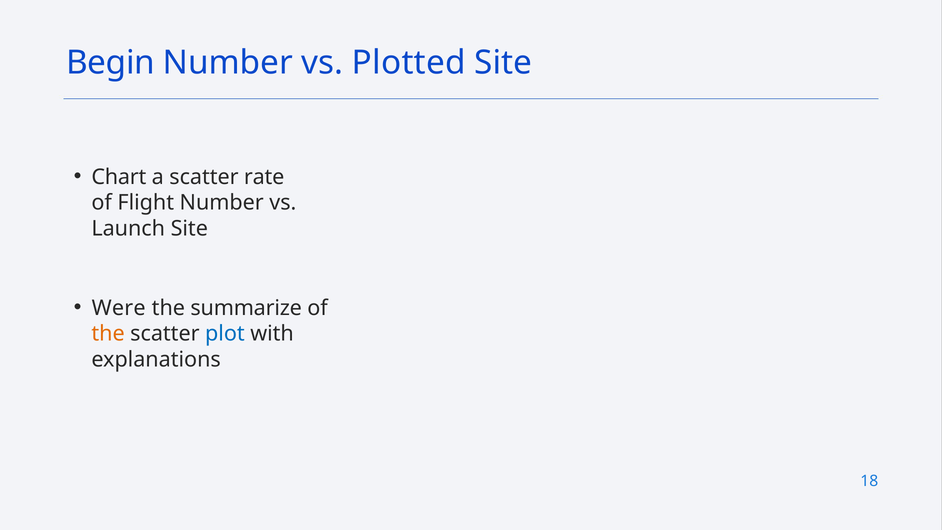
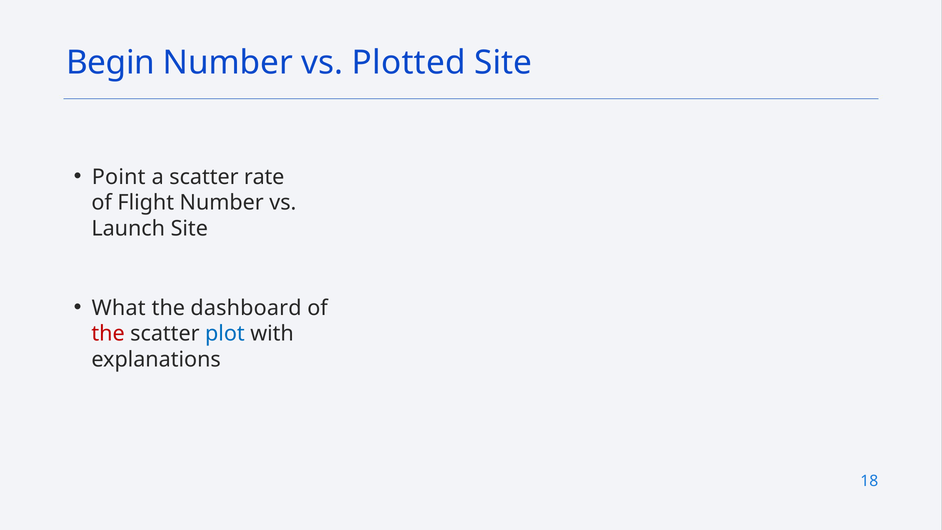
Chart: Chart -> Point (119, 177)
Were: Were -> What (119, 308)
summarize: summarize -> dashboard (246, 308)
the colour: orange -> red (108, 334)
